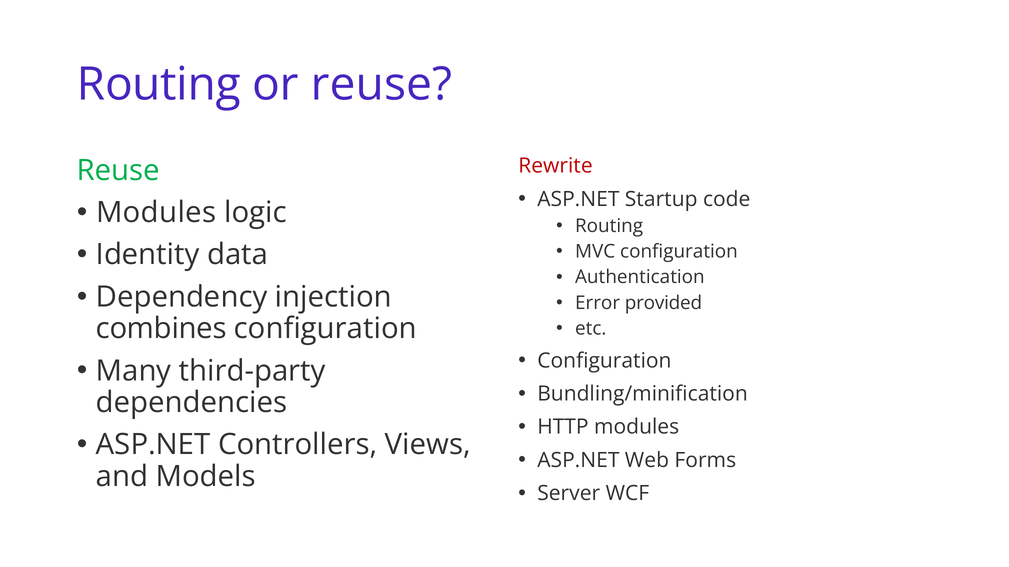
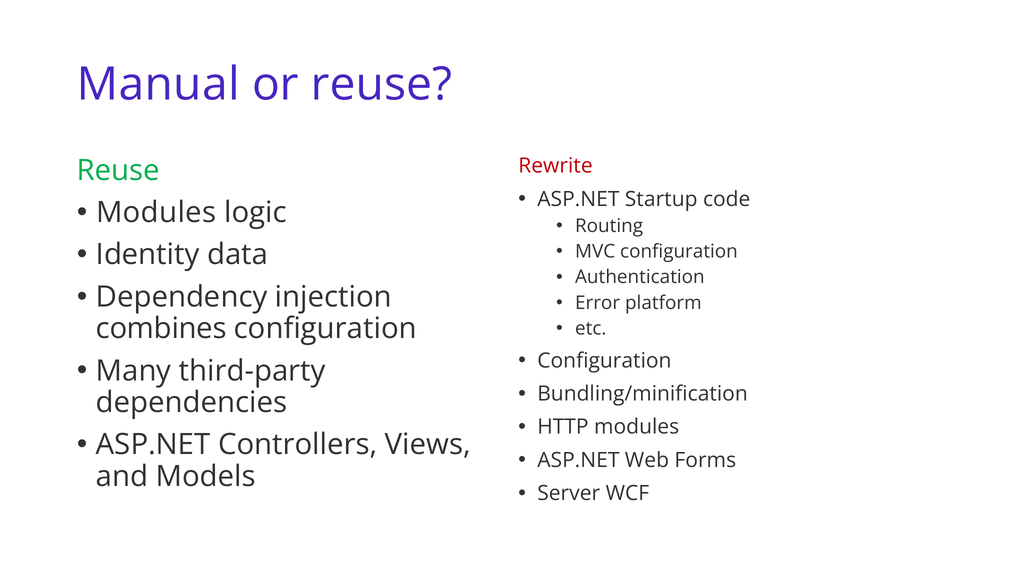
Routing: Routing -> Manual (158, 85)
provided: provided -> platform (663, 303)
